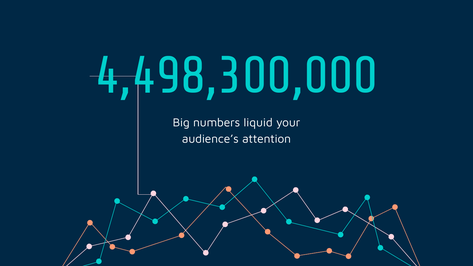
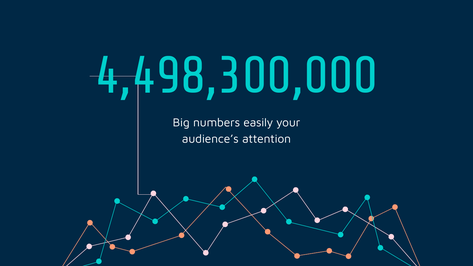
liquid: liquid -> easily (258, 123)
